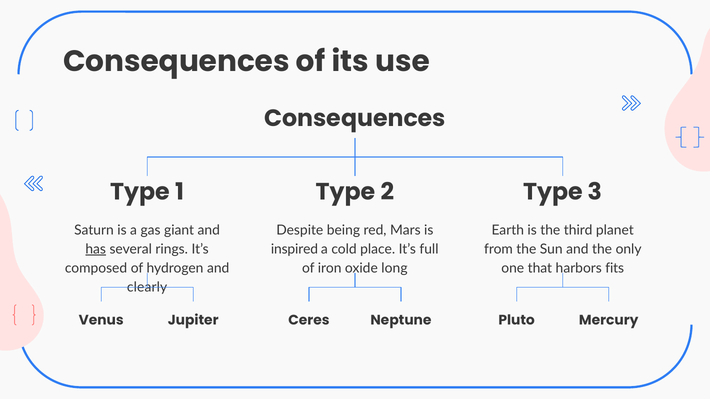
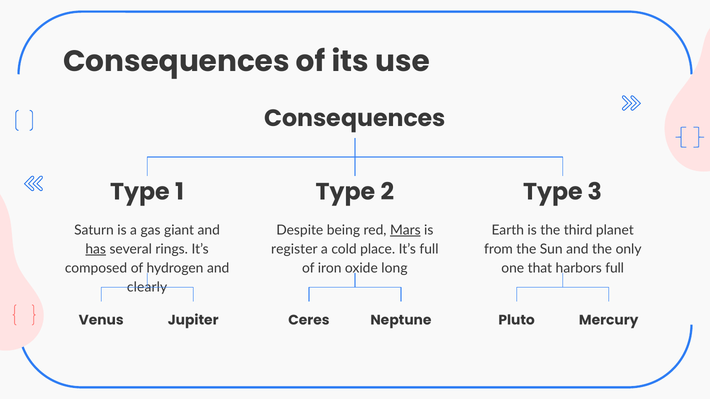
Mars underline: none -> present (405, 230)
inspired: inspired -> register (294, 249)
harbors fits: fits -> full (615, 268)
